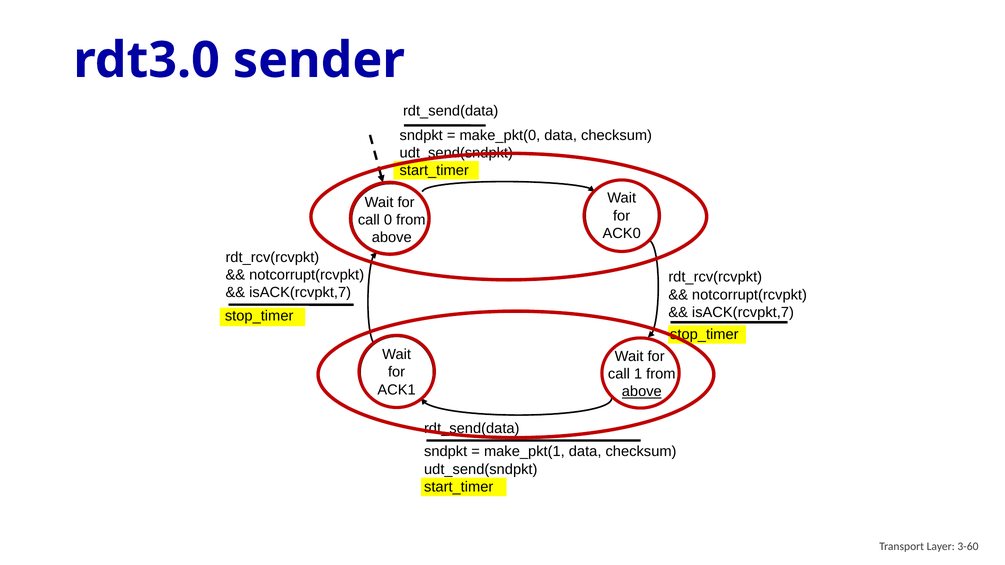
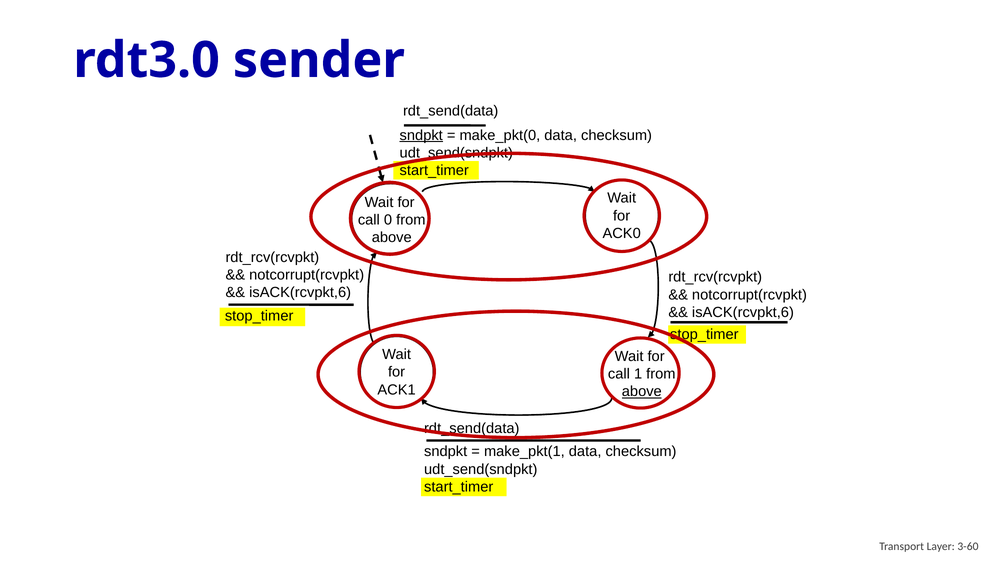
sndpkt underline: none -> present (421, 135)
isACK(rcvpkt,7: isACK(rcvpkt,7 -> isACK(rcvpkt,6 (300, 293)
isACK(rcvpkt,7: isACK(rcvpkt,7 -> isACK(rcvpkt,6 (743, 312)
